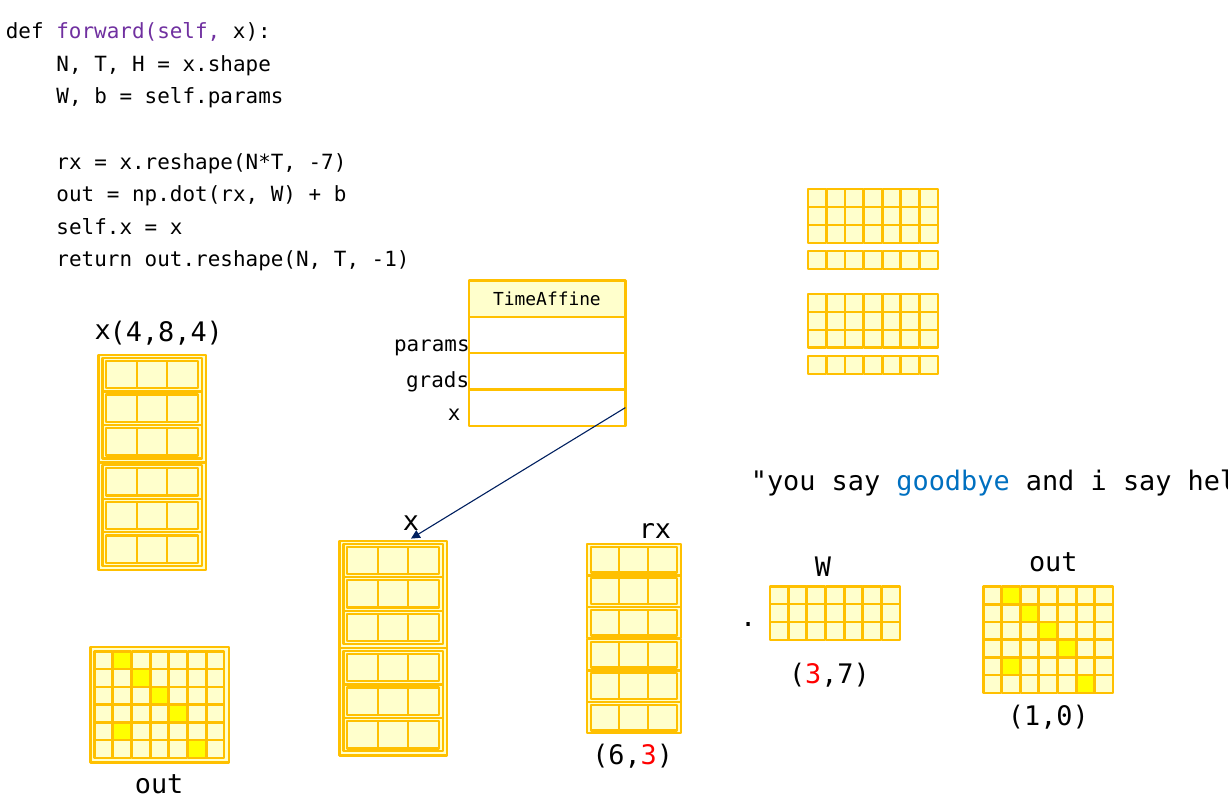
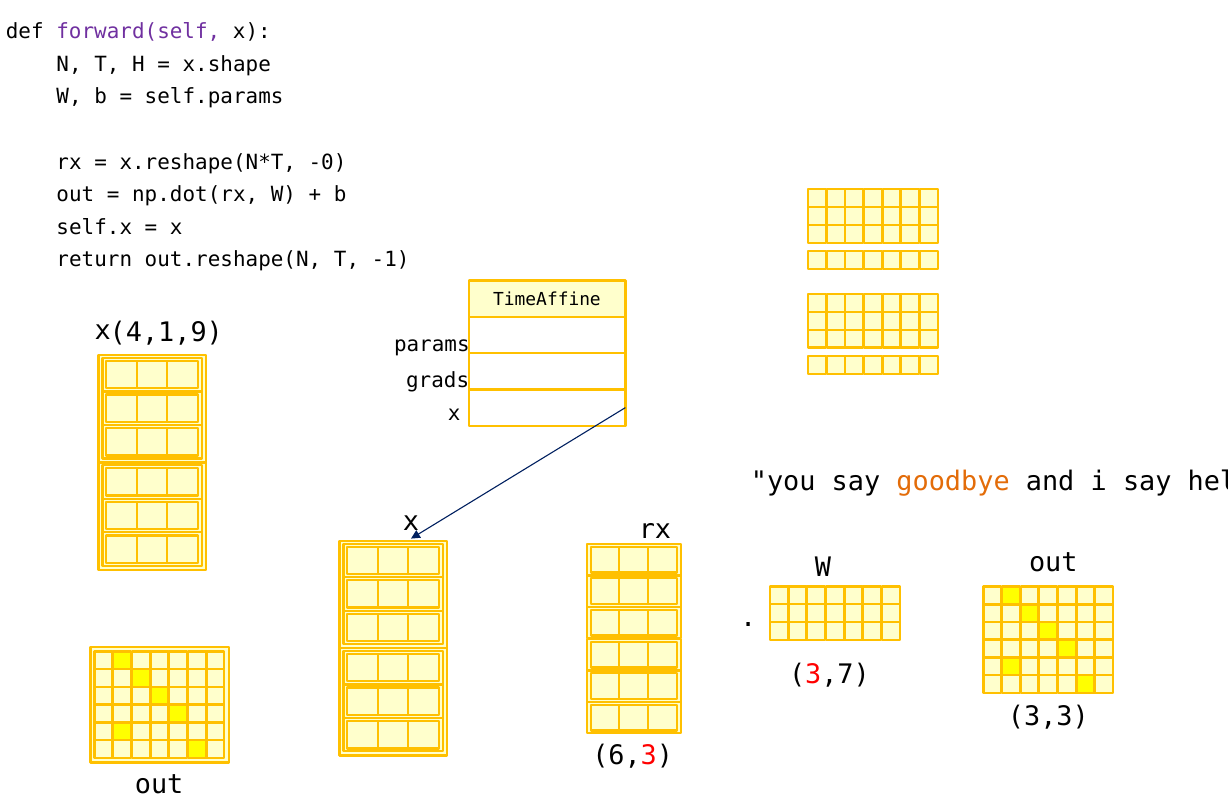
-7: -7 -> -0 (327, 162)
4,8,4: 4,8,4 -> 4,1,9 (166, 333)
goodbye colour: blue -> orange (953, 482)
1,0: 1,0 -> 3,3 (1048, 716)
